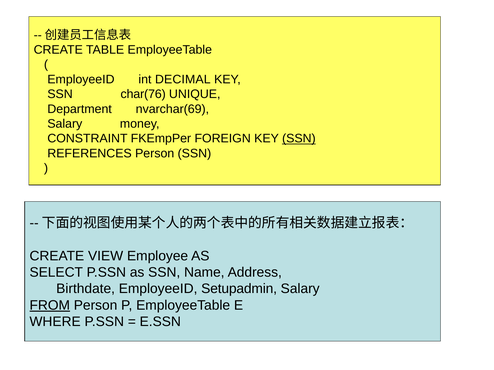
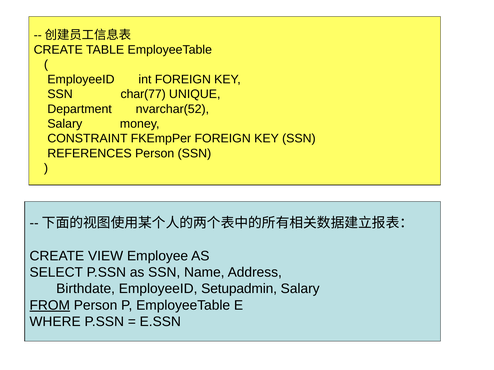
int DECIMAL: DECIMAL -> FOREIGN (183, 79)
char(76: char(76 -> char(77 (143, 94)
nvarchar(69: nvarchar(69 -> nvarchar(52 (172, 109)
SSN underline: present -> none (299, 139)
